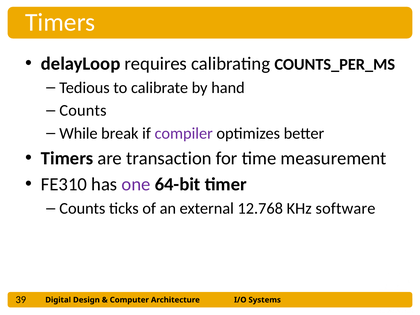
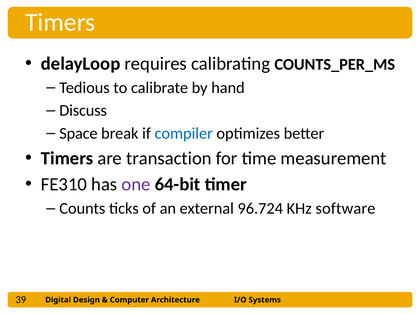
Counts: Counts -> Discuss (83, 111)
While: While -> Space (78, 133)
compiler colour: purple -> blue (184, 133)
12.768: 12.768 -> 96.724 (260, 209)
